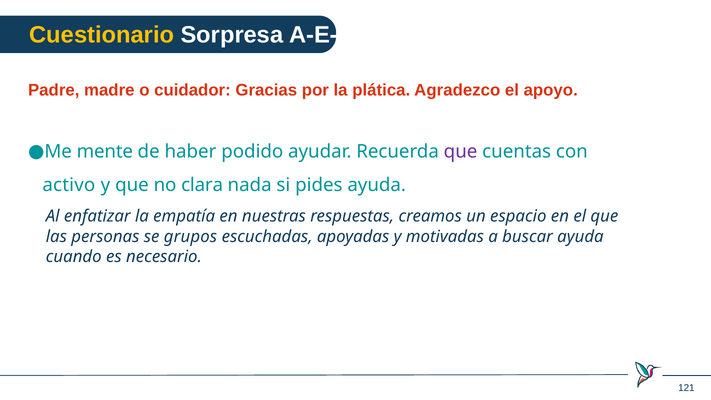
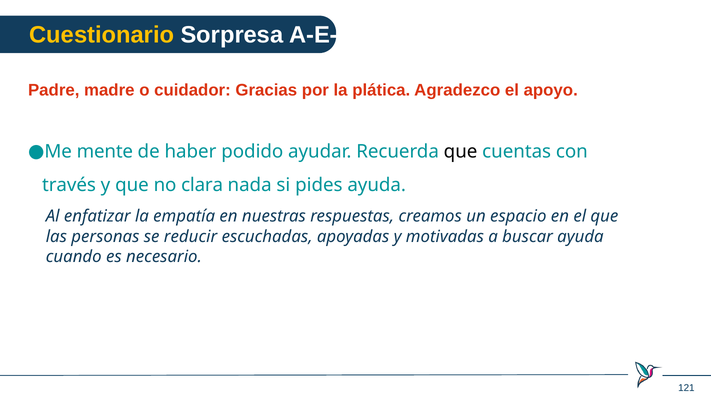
que colour: purple -> black (461, 151)
activo: activo -> través (69, 185)
grupos: grupos -> reducir (191, 236)
